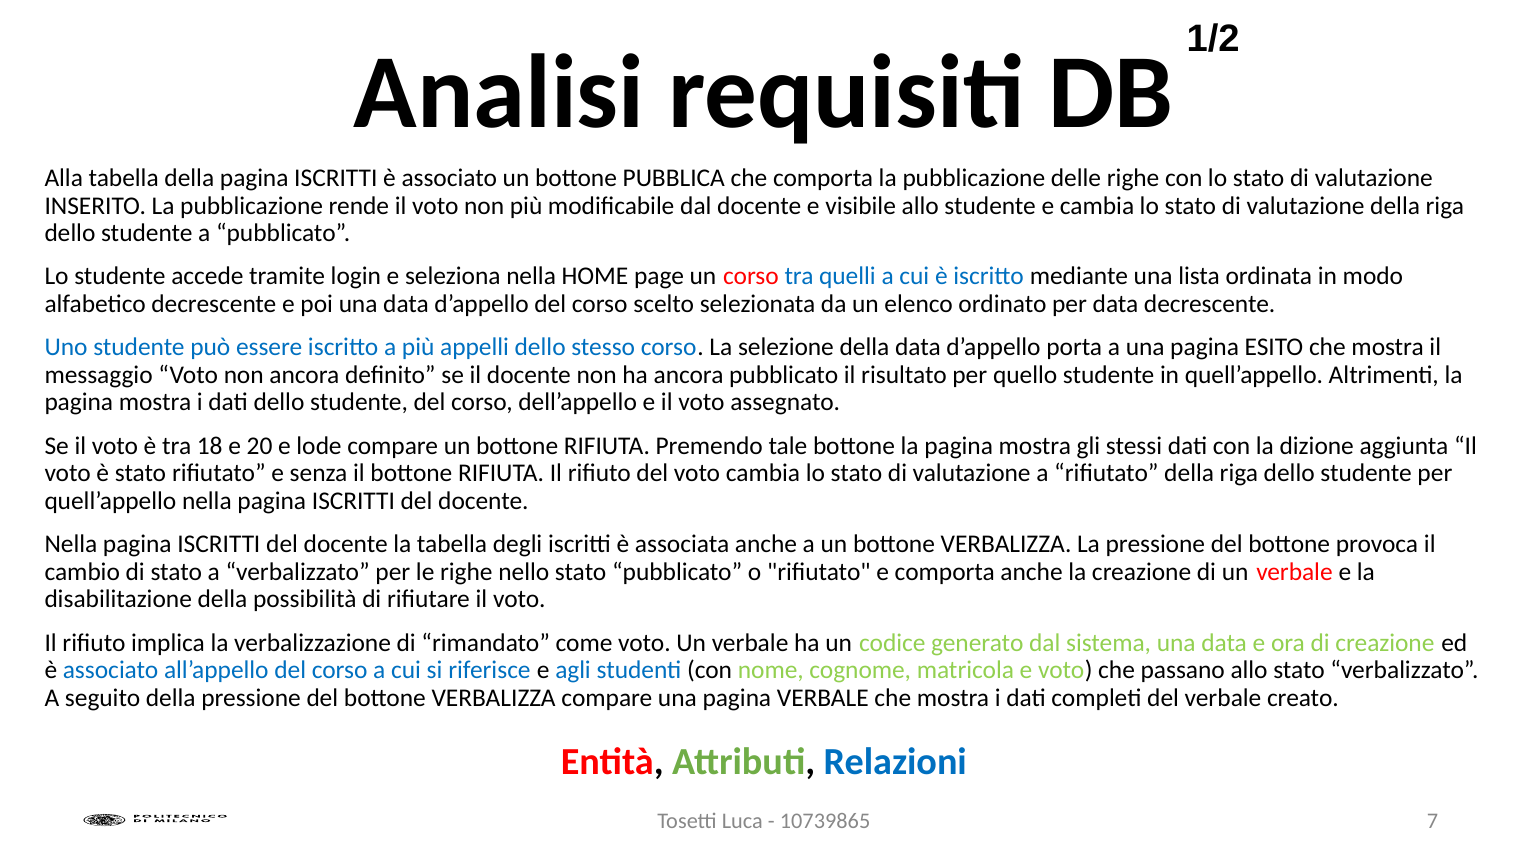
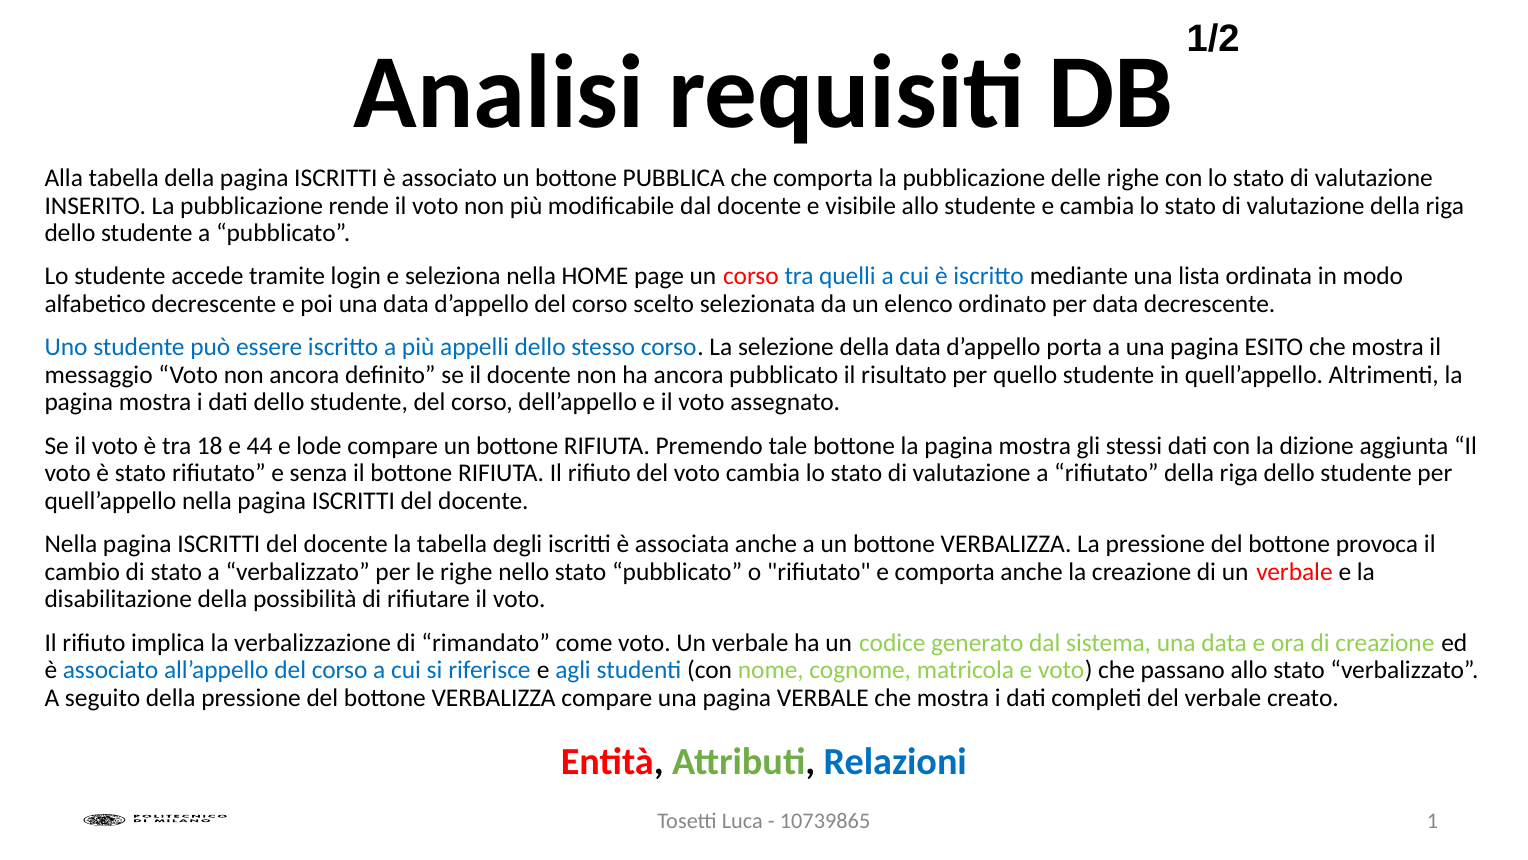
20: 20 -> 44 (260, 446)
7: 7 -> 1 (1432, 821)
